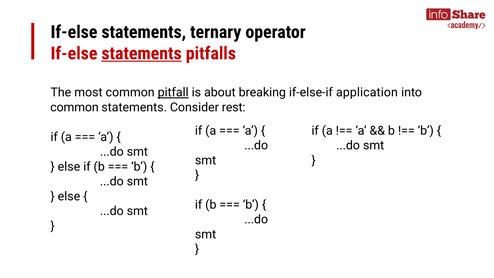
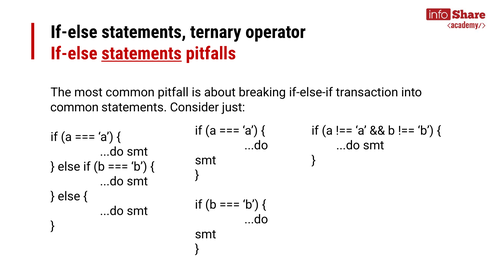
pitfall underline: present -> none (173, 93)
application: application -> transaction (367, 93)
rest: rest -> just (234, 107)
